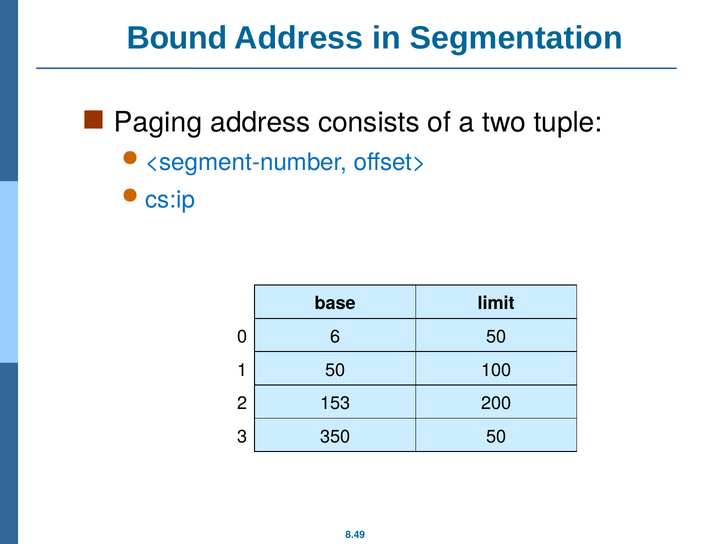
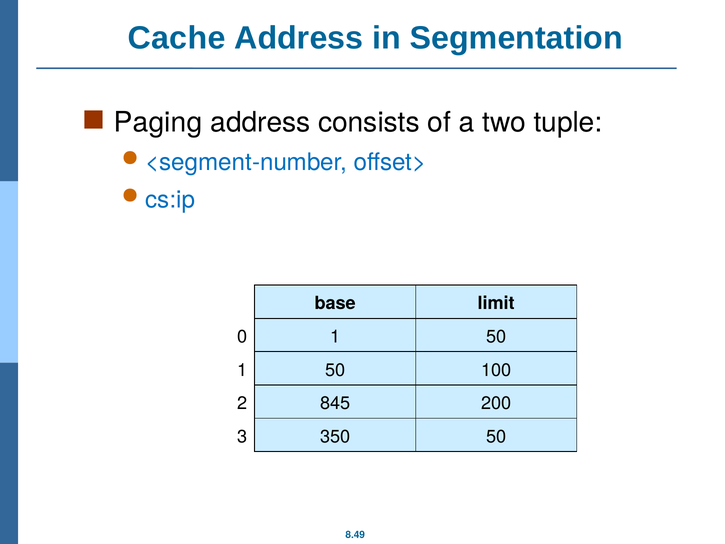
Bound: Bound -> Cache (177, 38)
0 6: 6 -> 1 (335, 337)
153: 153 -> 845 (335, 403)
